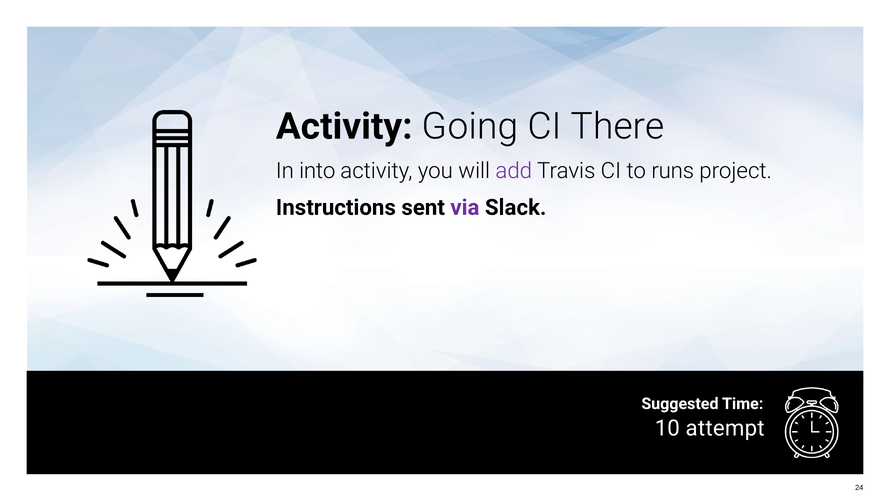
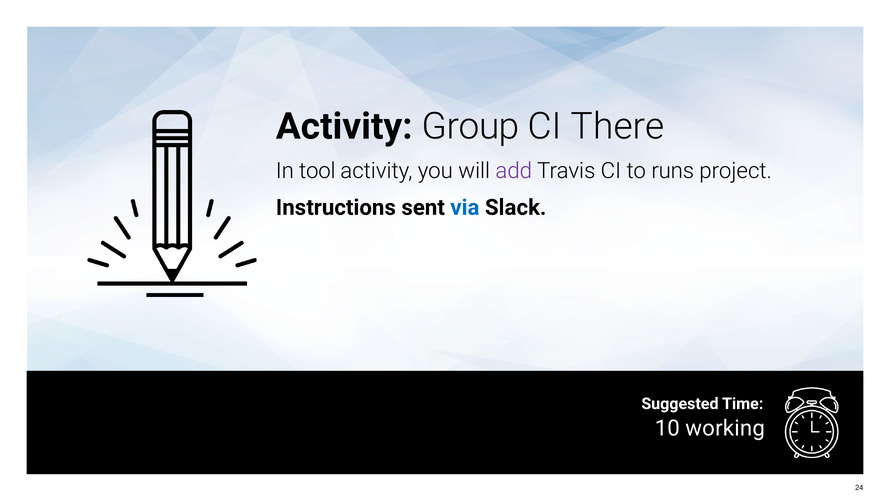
Going: Going -> Group (471, 126)
into: into -> tool (317, 171)
via colour: purple -> blue (465, 207)
attempt: attempt -> working (725, 428)
